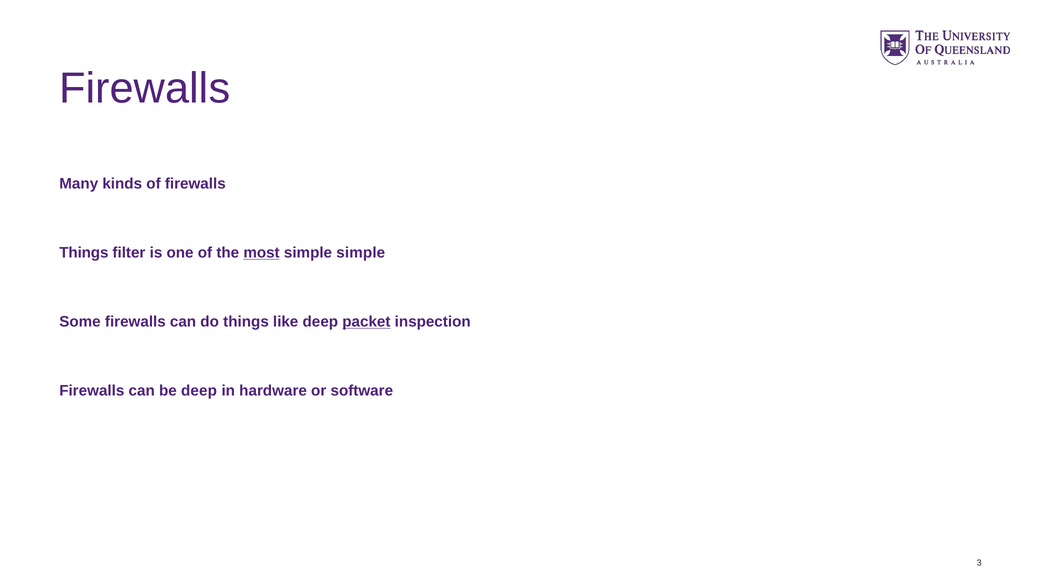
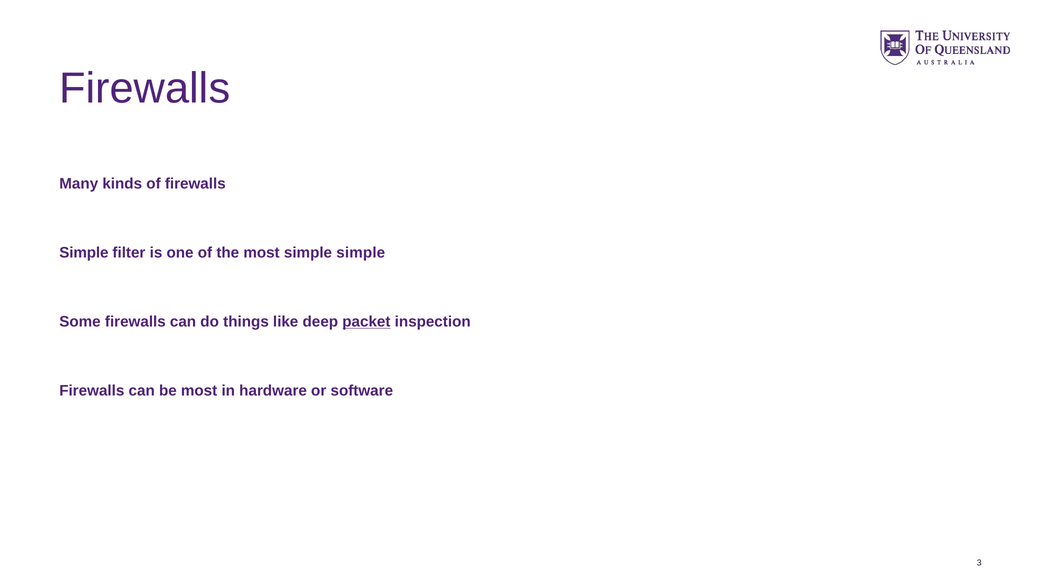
Things: Things -> Simple (84, 253)
most underline: present -> none (262, 253)
be deep: deep -> most (199, 390)
